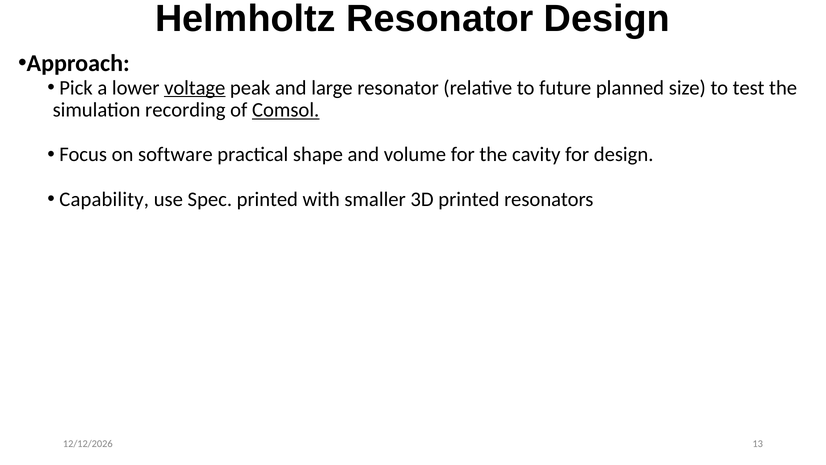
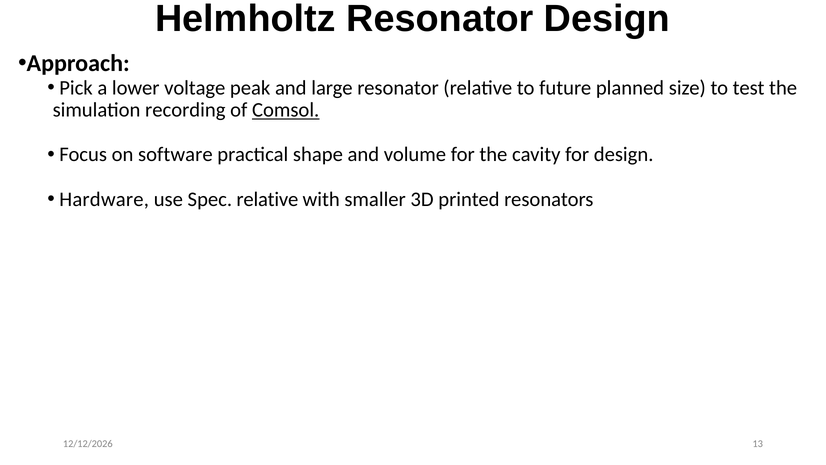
voltage underline: present -> none (195, 88)
Capability: Capability -> Hardware (104, 199)
Spec printed: printed -> relative (267, 199)
